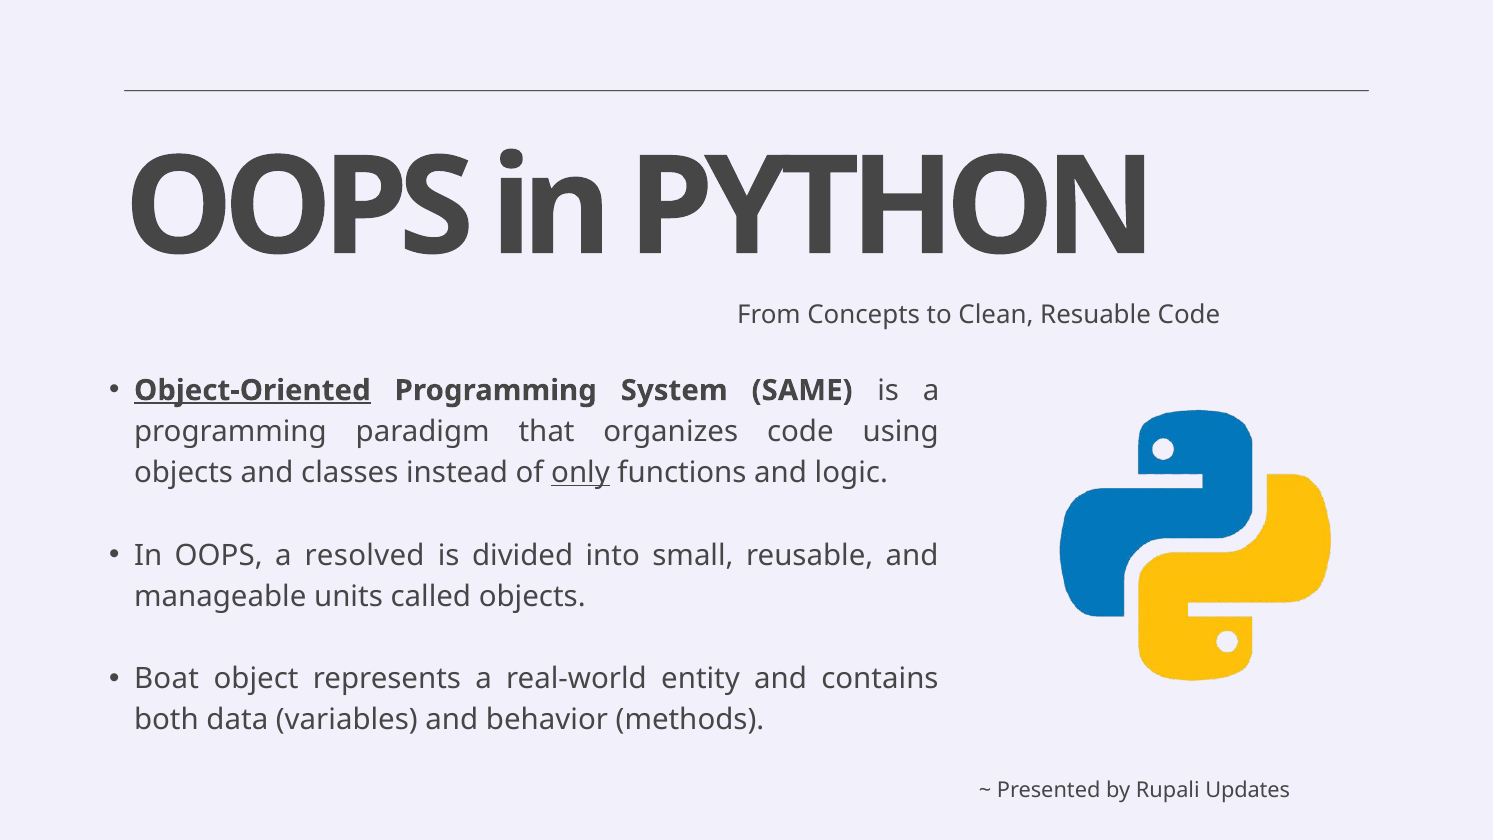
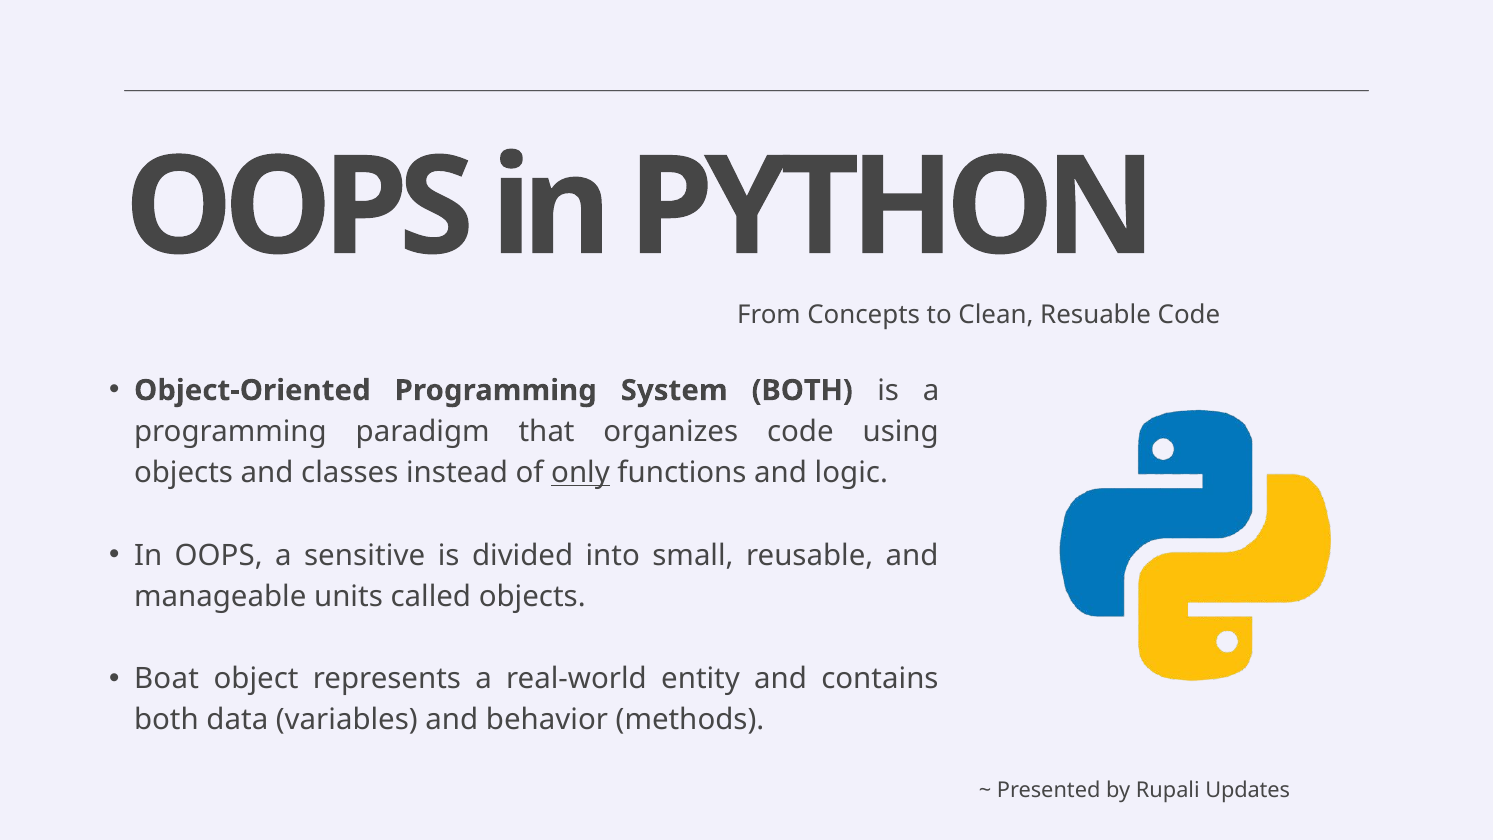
Object-Oriented underline: present -> none (252, 390)
System SAME: SAME -> BOTH (802, 390)
resolved: resolved -> sensitive (365, 555)
